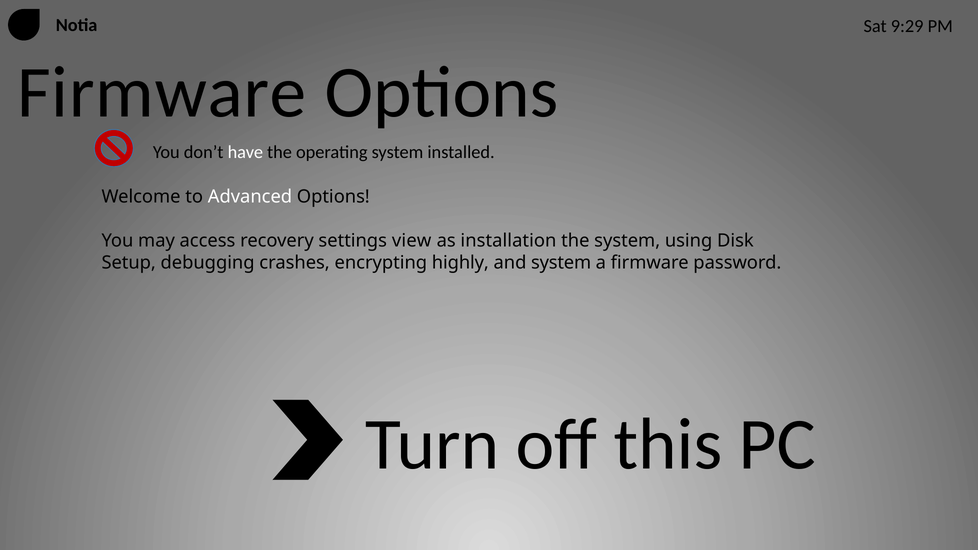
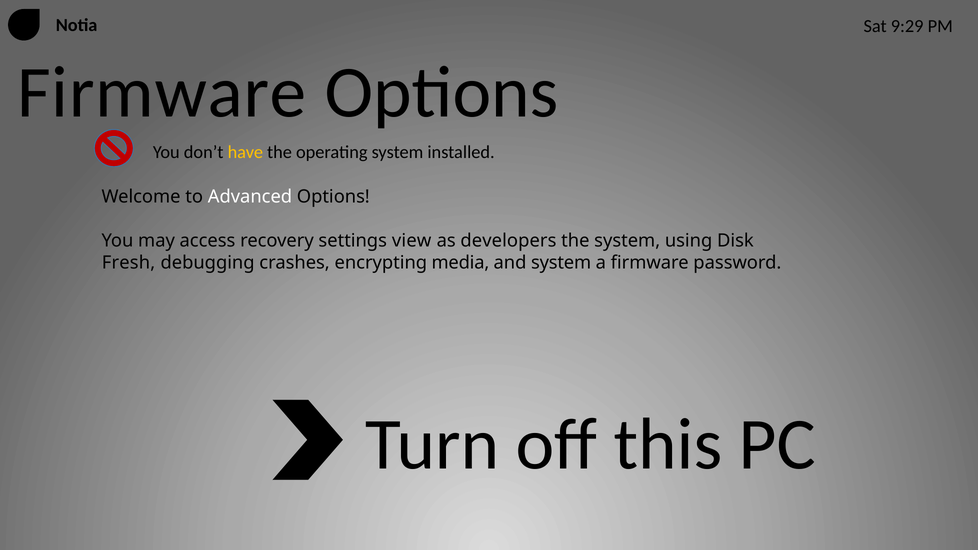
have colour: white -> yellow (245, 152)
installation: installation -> developers (508, 241)
Setup: Setup -> Fresh (129, 263)
highly: highly -> media (460, 263)
